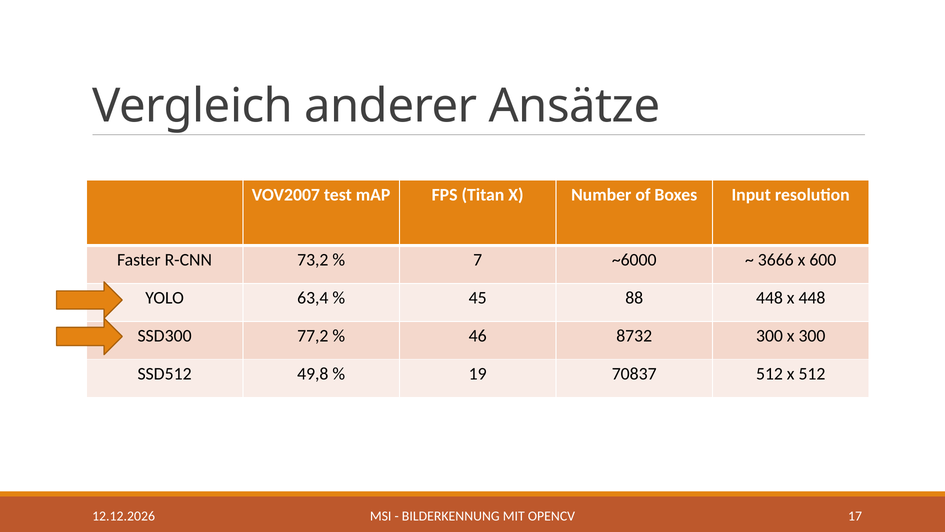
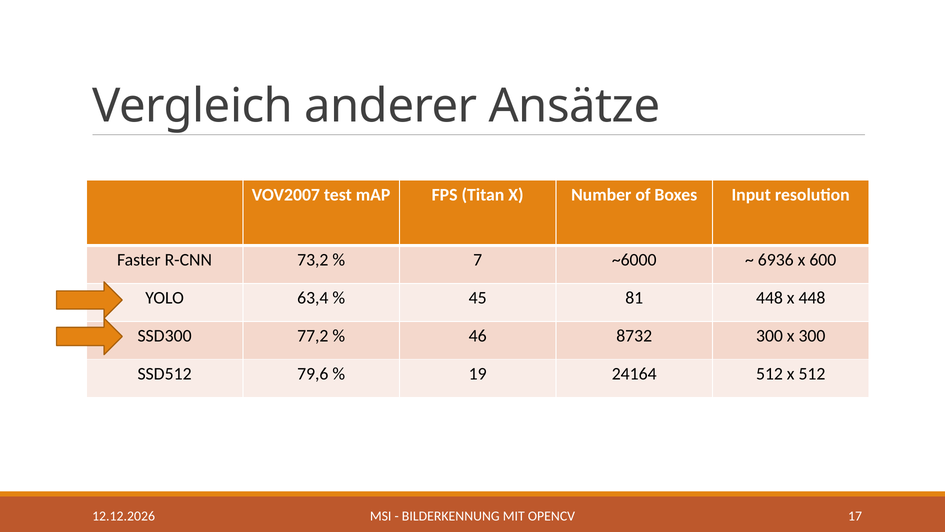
3666: 3666 -> 6936 (776, 260)
88: 88 -> 81 (634, 298)
49,8: 49,8 -> 79,6 (313, 374)
70837: 70837 -> 24164 (634, 374)
